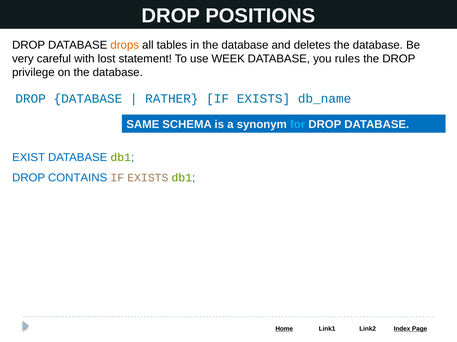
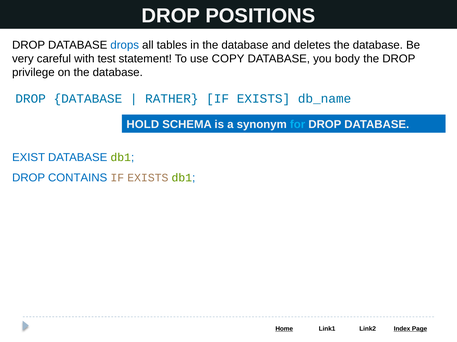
drops colour: orange -> blue (125, 45)
lost: lost -> test (107, 59)
WEEK: WEEK -> COPY (228, 59)
rules: rules -> body (347, 59)
SAME: SAME -> HOLD (143, 125)
